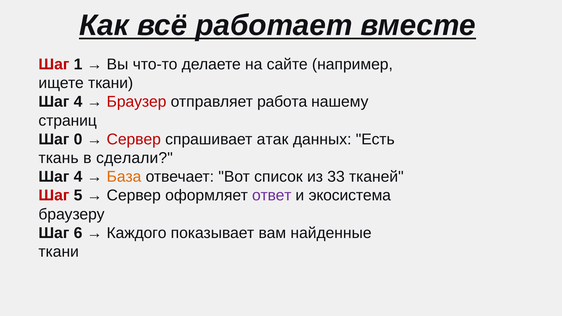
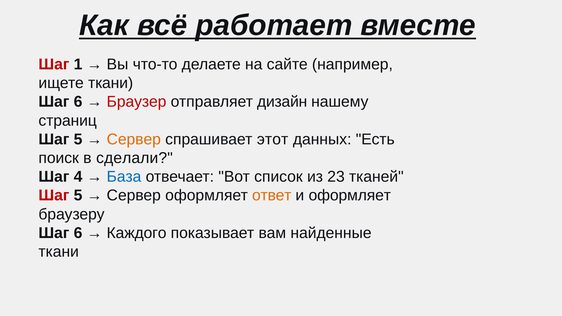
4: 4 -> 6 (78, 102)
работа: работа -> дизайн (282, 102)
0: 0 -> 5 (78, 139)
Сервер colour: red -> orange (134, 139)
атак: атак -> этот (273, 139)
ткань: ткань -> поиск (59, 158)
База colour: orange -> blue (124, 177)
33: 33 -> 23 (336, 177)
ответ colour: purple -> orange (272, 196)
и экосистема: экосистема -> оформляет (350, 196)
